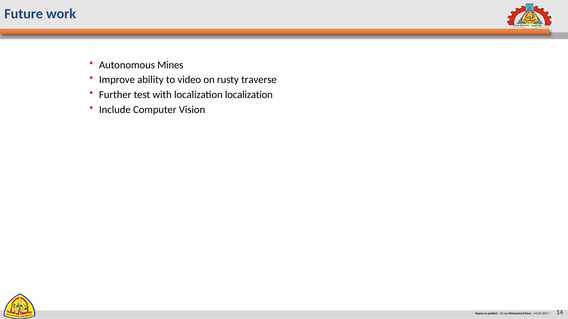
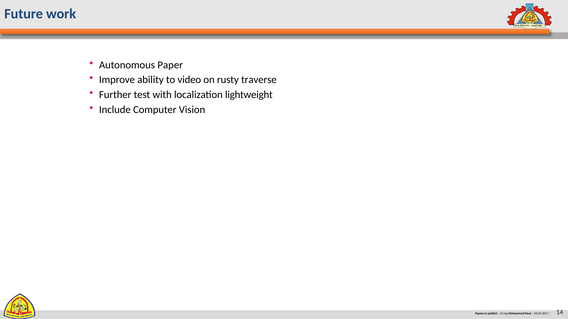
Mines: Mines -> Paper (170, 65)
localization localization: localization -> lightweight (249, 95)
